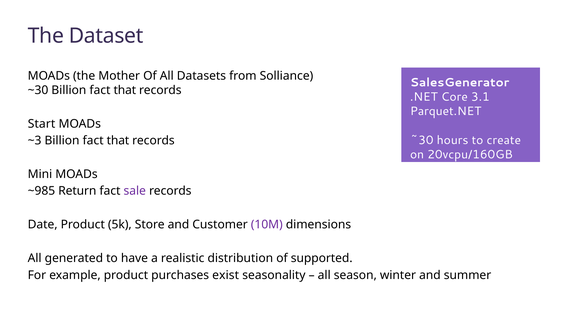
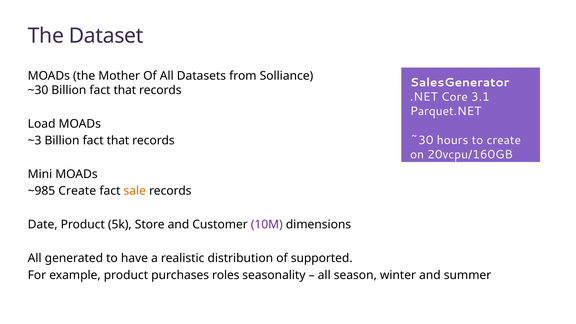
Start: Start -> Load (42, 124)
~985 Return: Return -> Create (77, 191)
sale colour: purple -> orange (135, 191)
exist: exist -> roles (226, 275)
